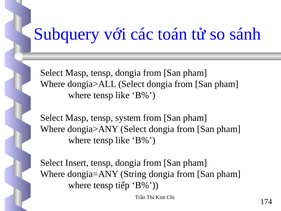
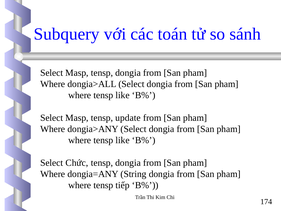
system: system -> update (128, 118)
Insert: Insert -> Chức (77, 163)
